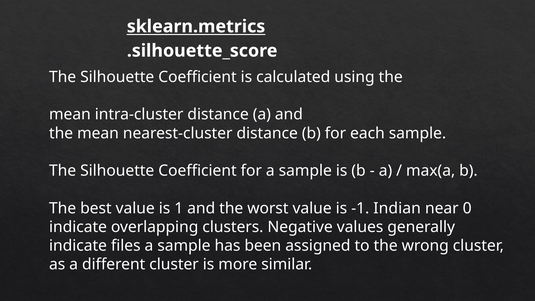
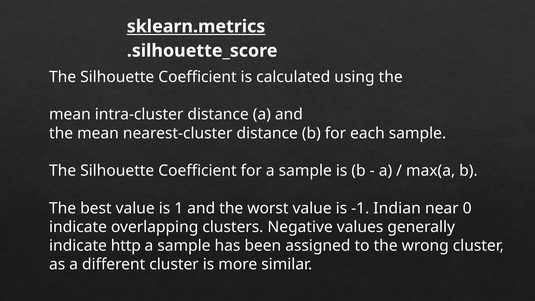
files: files -> http (126, 246)
